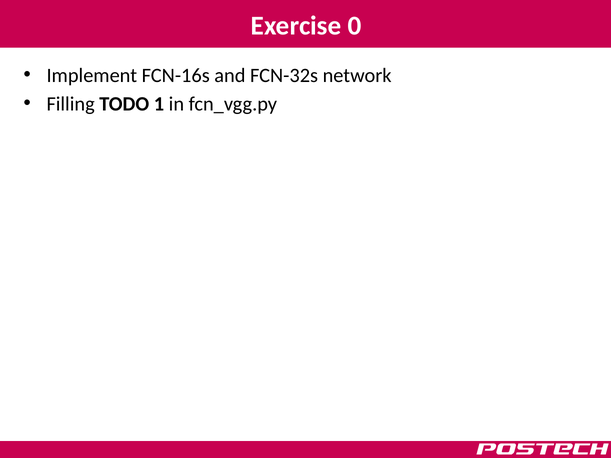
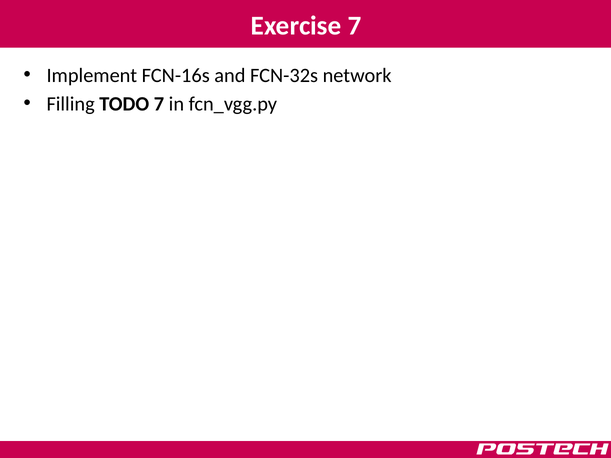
Exercise 0: 0 -> 7 (355, 26)
TODO 1: 1 -> 7 (159, 104)
